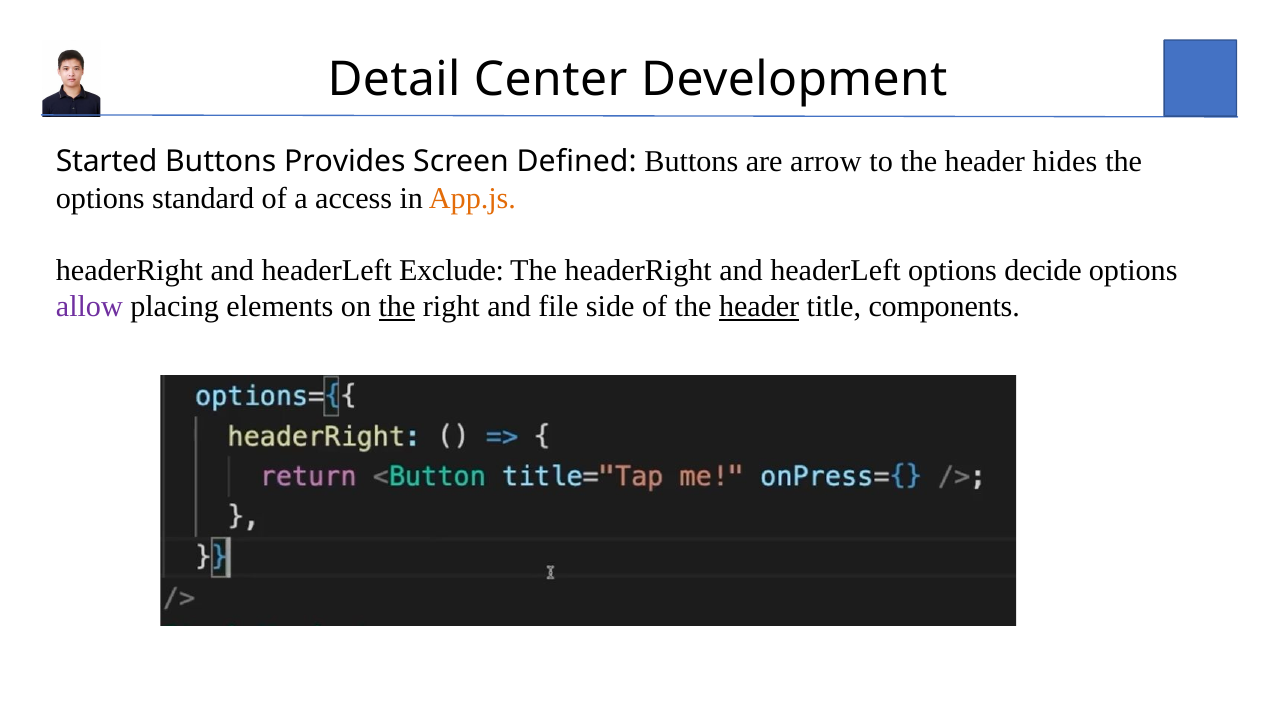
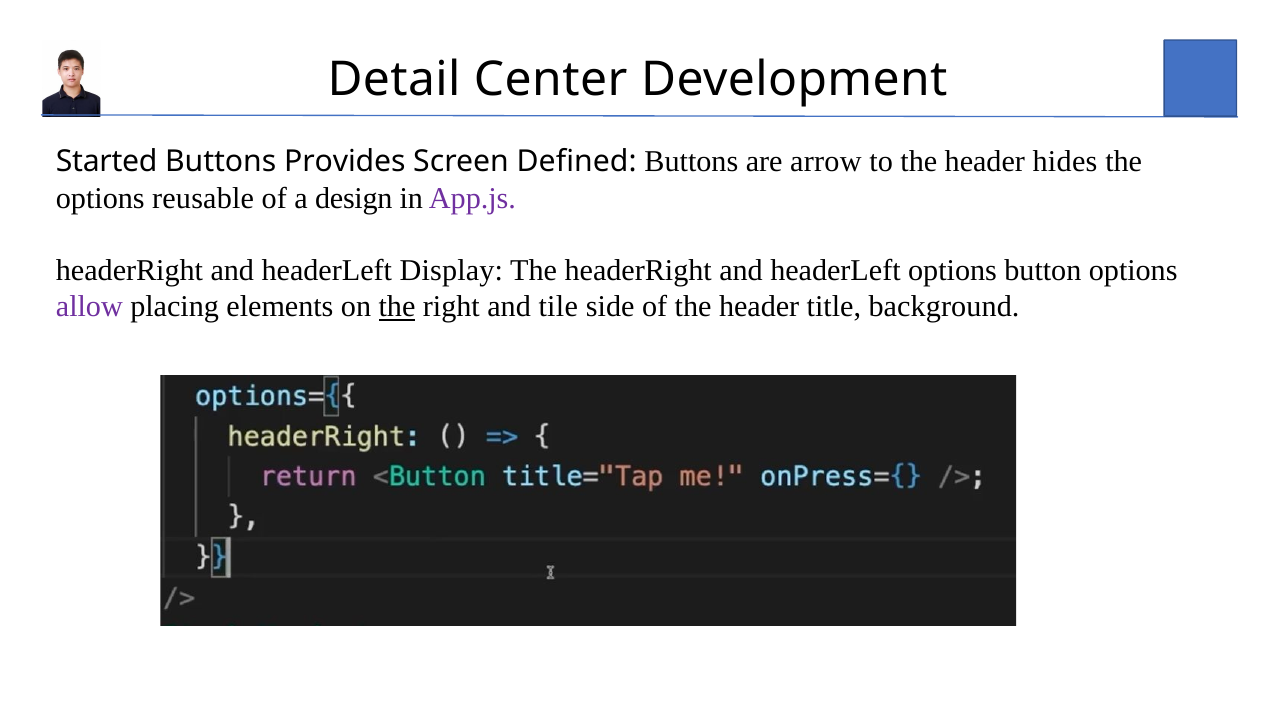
standard: standard -> reusable (203, 198)
access: access -> design (354, 198)
App.js colour: orange -> purple (472, 198)
Exclude: Exclude -> Display (451, 270)
decide: decide -> button (1043, 270)
file: file -> tile (558, 307)
header underline: present -> none (759, 307)
components: components -> background (944, 307)
